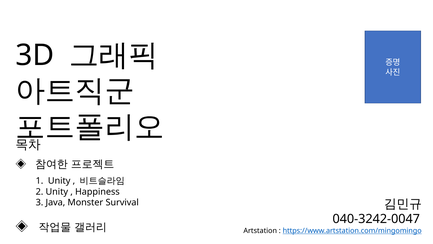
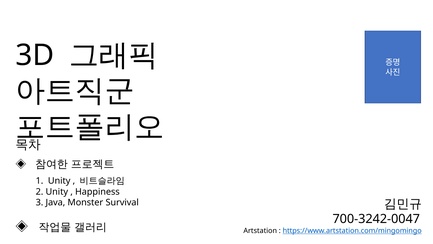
040-3242-0047: 040-3242-0047 -> 700-3242-0047 (376, 219)
